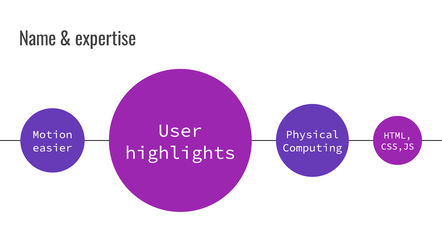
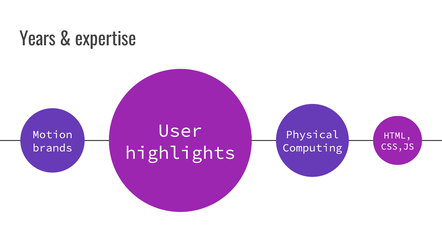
Name: Name -> Years (38, 39)
easier: easier -> brands (52, 148)
